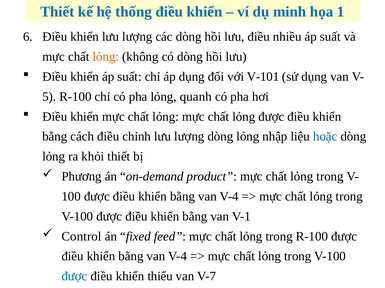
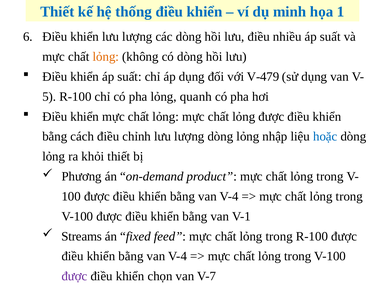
V-101: V-101 -> V-479 (263, 77)
Control: Control -> Streams (82, 237)
được colour: blue -> purple (74, 277)
thiểu: thiểu -> chọn (160, 277)
